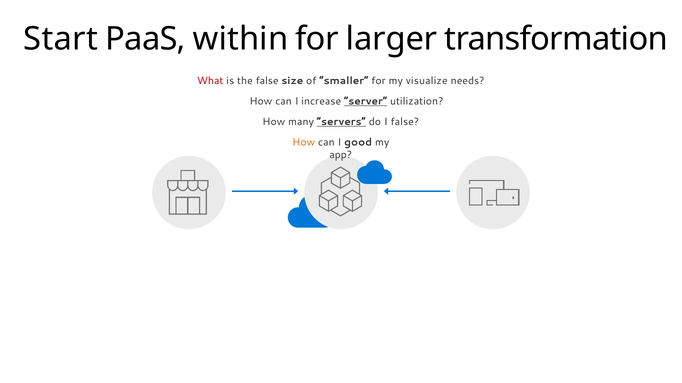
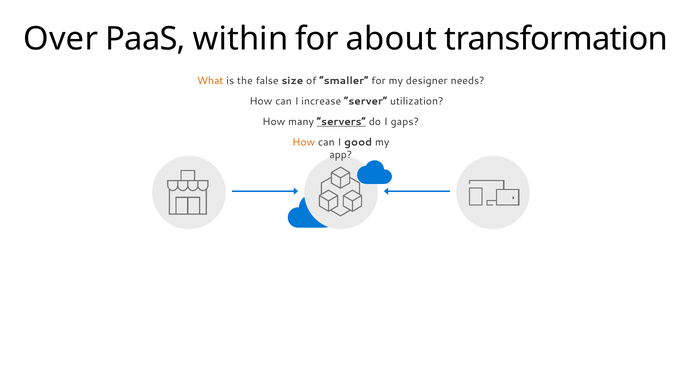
Start: Start -> Over (61, 39)
larger: larger -> about (391, 39)
What colour: red -> orange (210, 81)
visualize: visualize -> designer (427, 81)
server underline: present -> none (366, 101)
I false: false -> gaps (405, 122)
